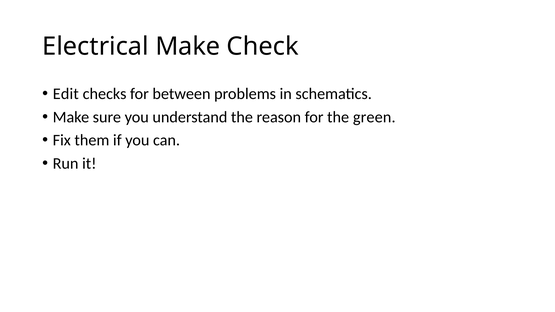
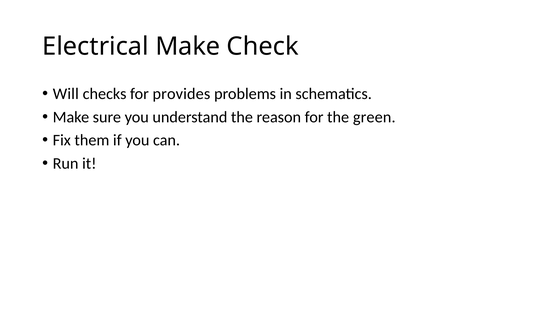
Edit: Edit -> Will (66, 94)
between: between -> provides (181, 94)
